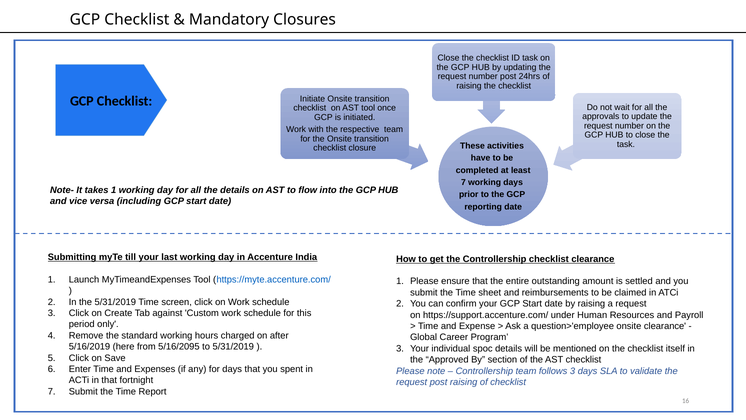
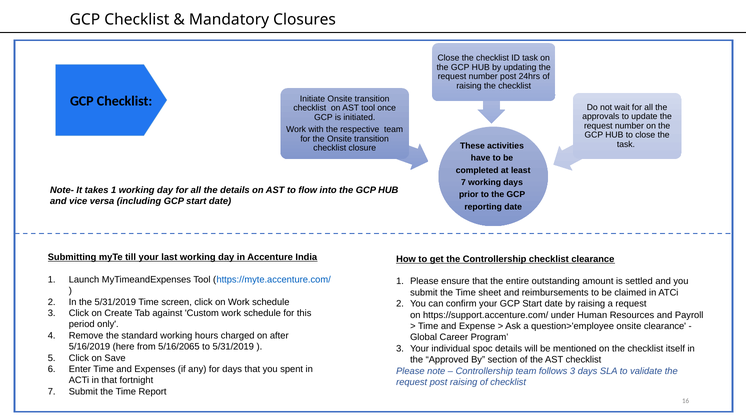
5/16/2095: 5/16/2095 -> 5/16/2065 (179, 346)
